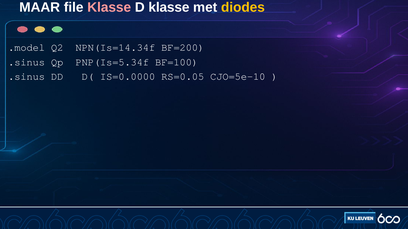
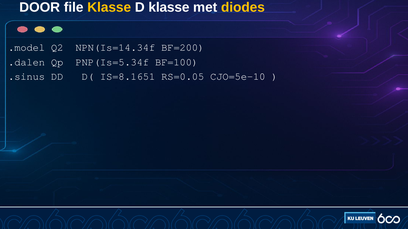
MAAR: MAAR -> DOOR (40, 7)
Klasse colour: pink -> yellow (109, 7)
.sinus: .sinus -> .dalen (27, 62)
IS=0.0000: IS=0.0000 -> IS=8.1651 (128, 77)
